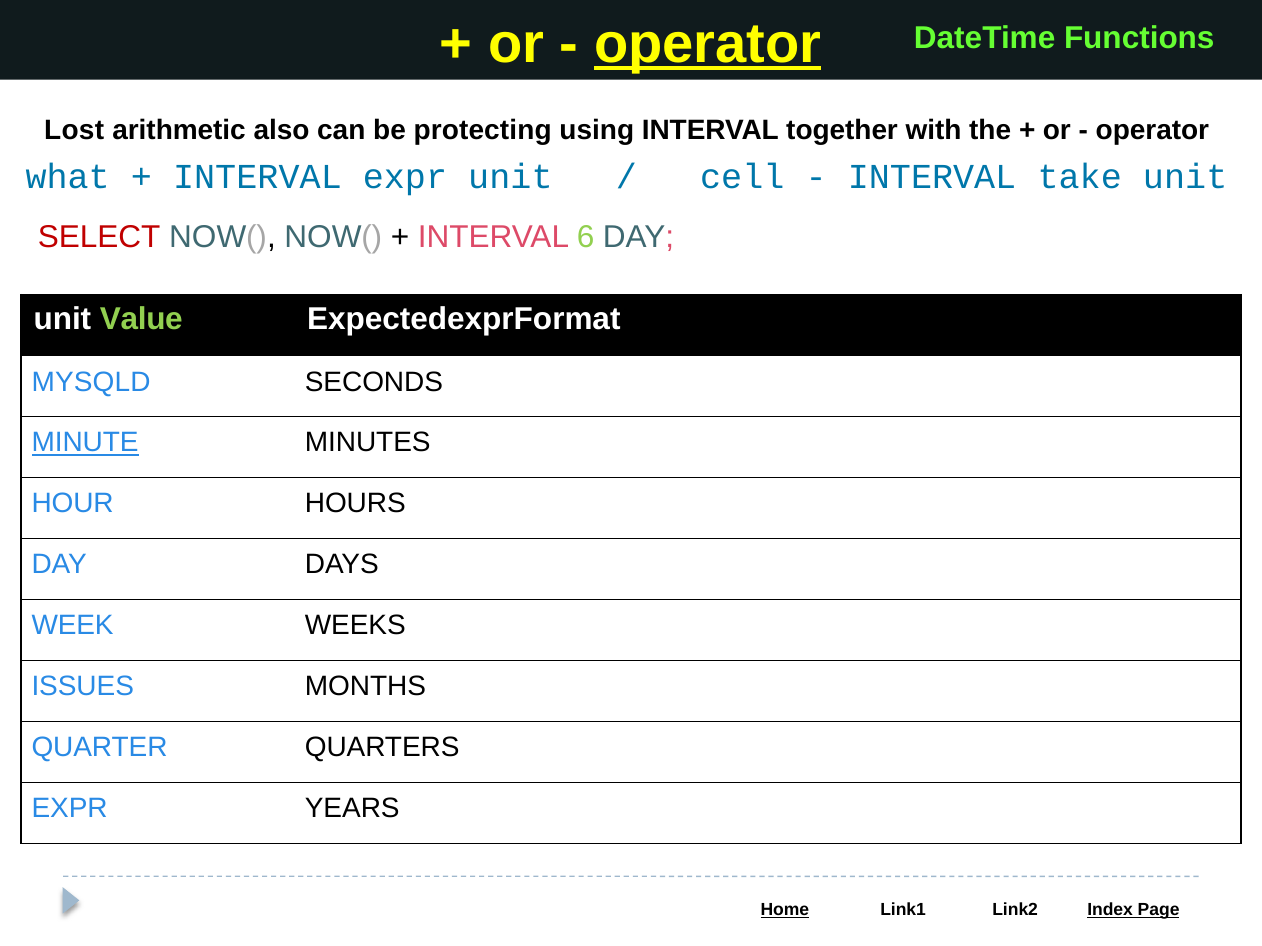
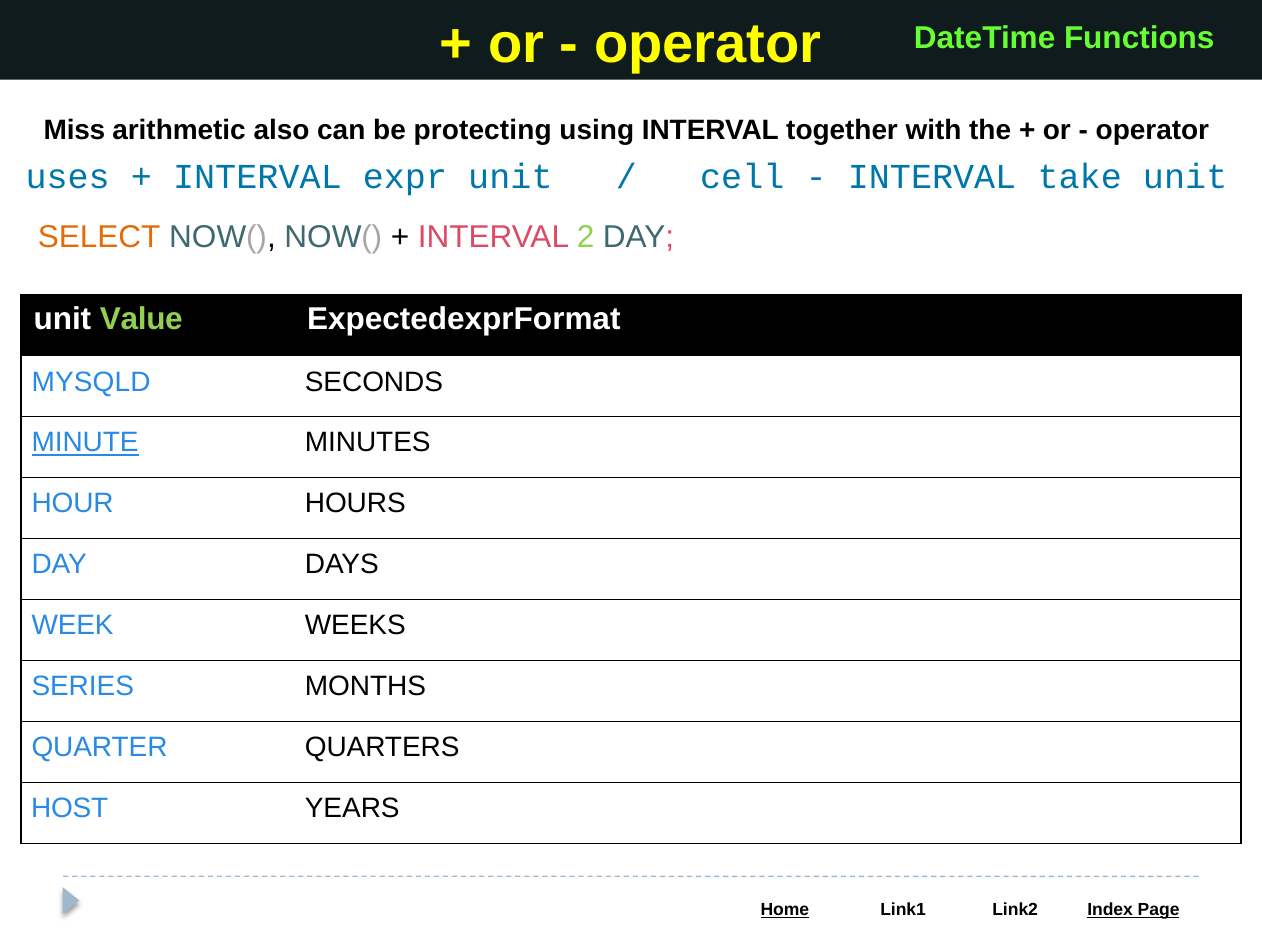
operator underline: present -> none (708, 44)
Lost: Lost -> Miss (74, 130)
what: what -> uses (68, 177)
SELECT colour: red -> orange (99, 238)
6: 6 -> 2 (586, 238)
ISSUES: ISSUES -> SERIES (83, 687)
EXPR: EXPR -> HOST (70, 809)
